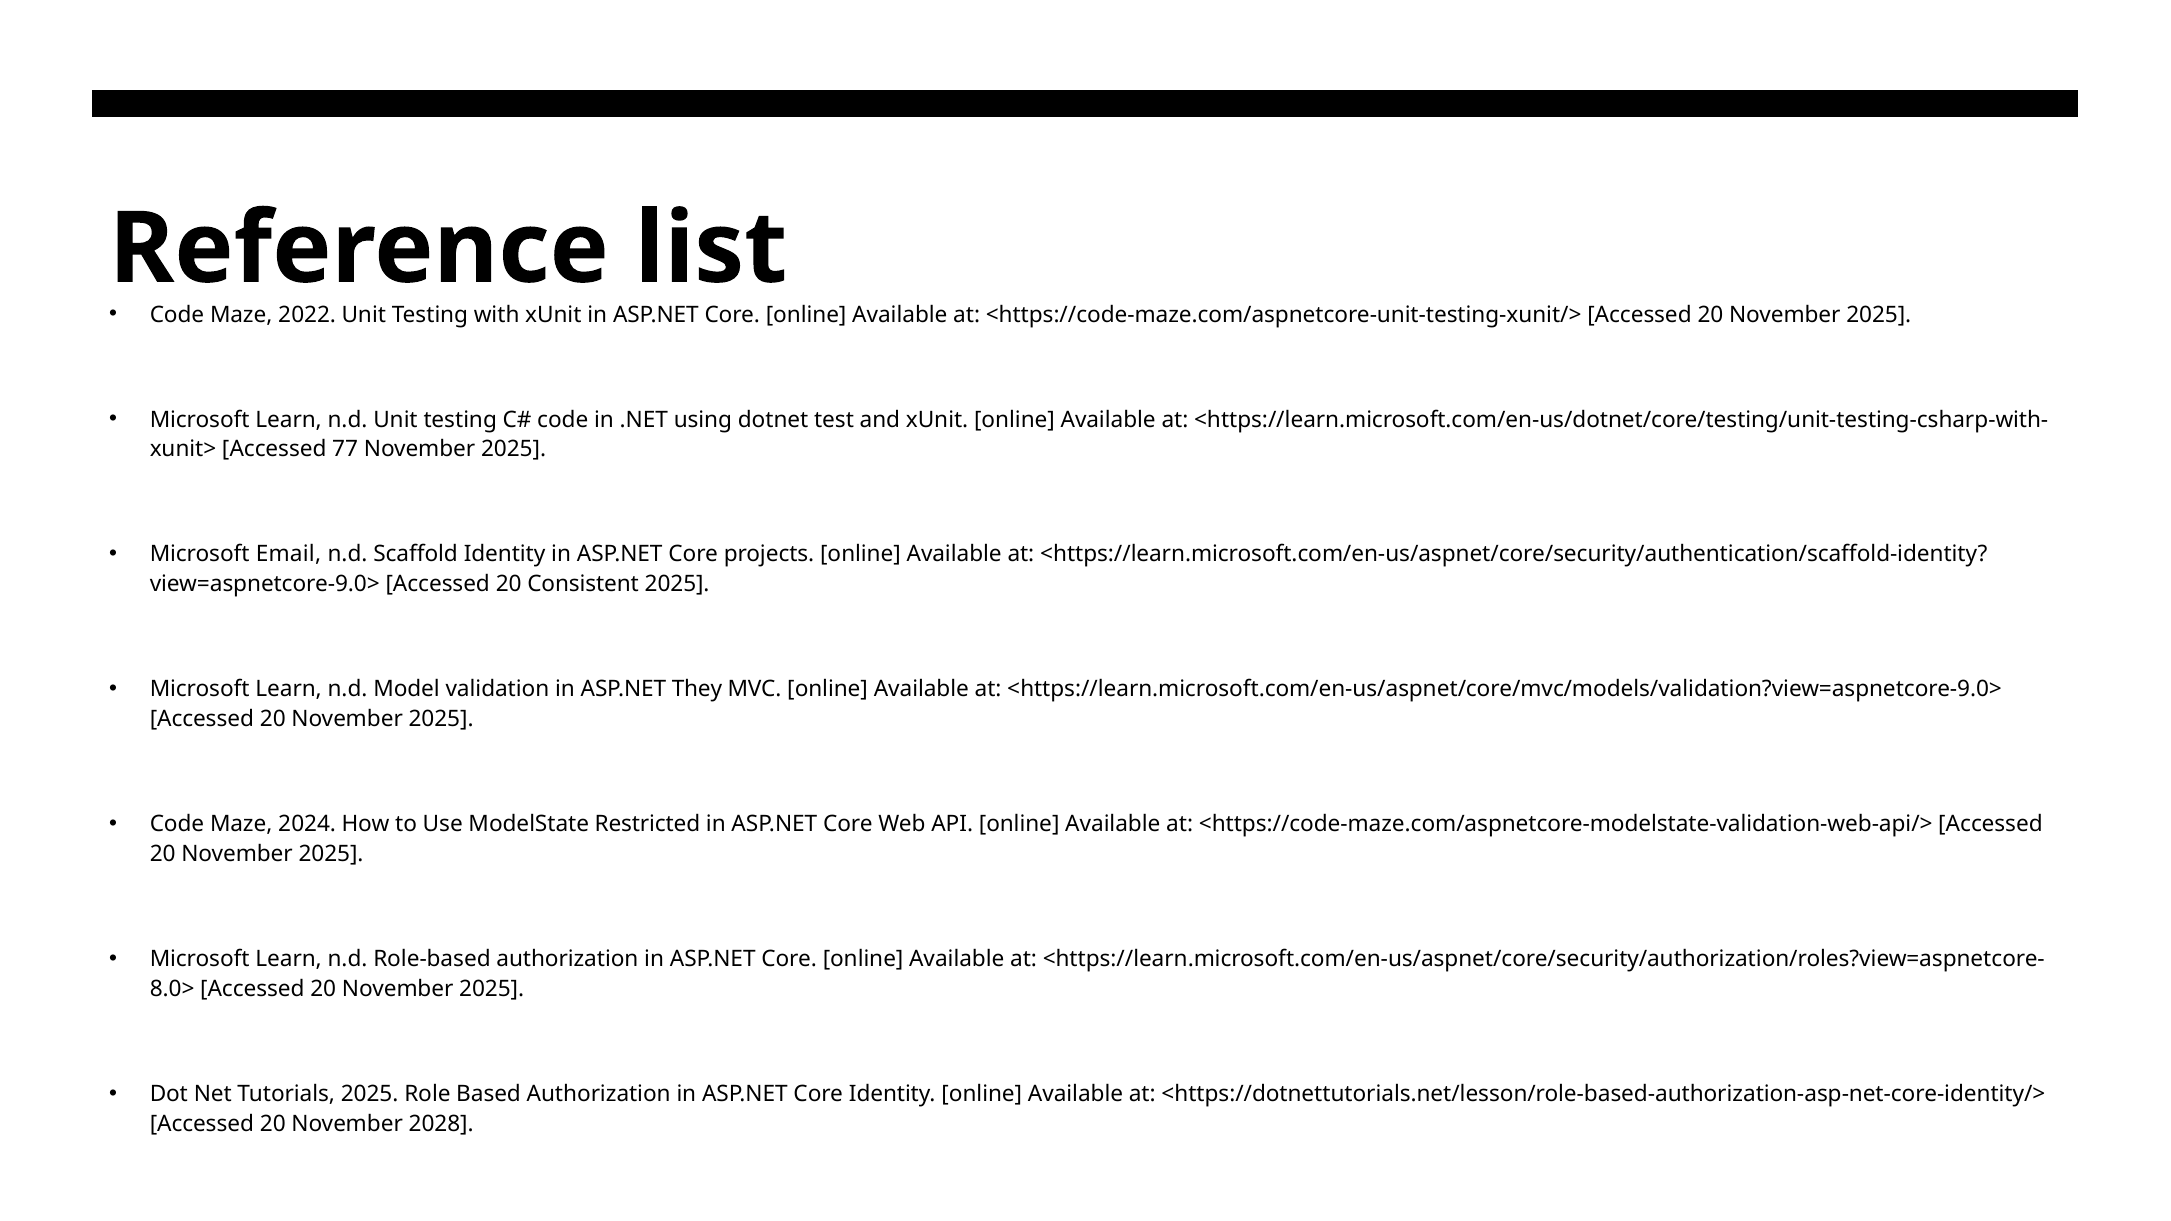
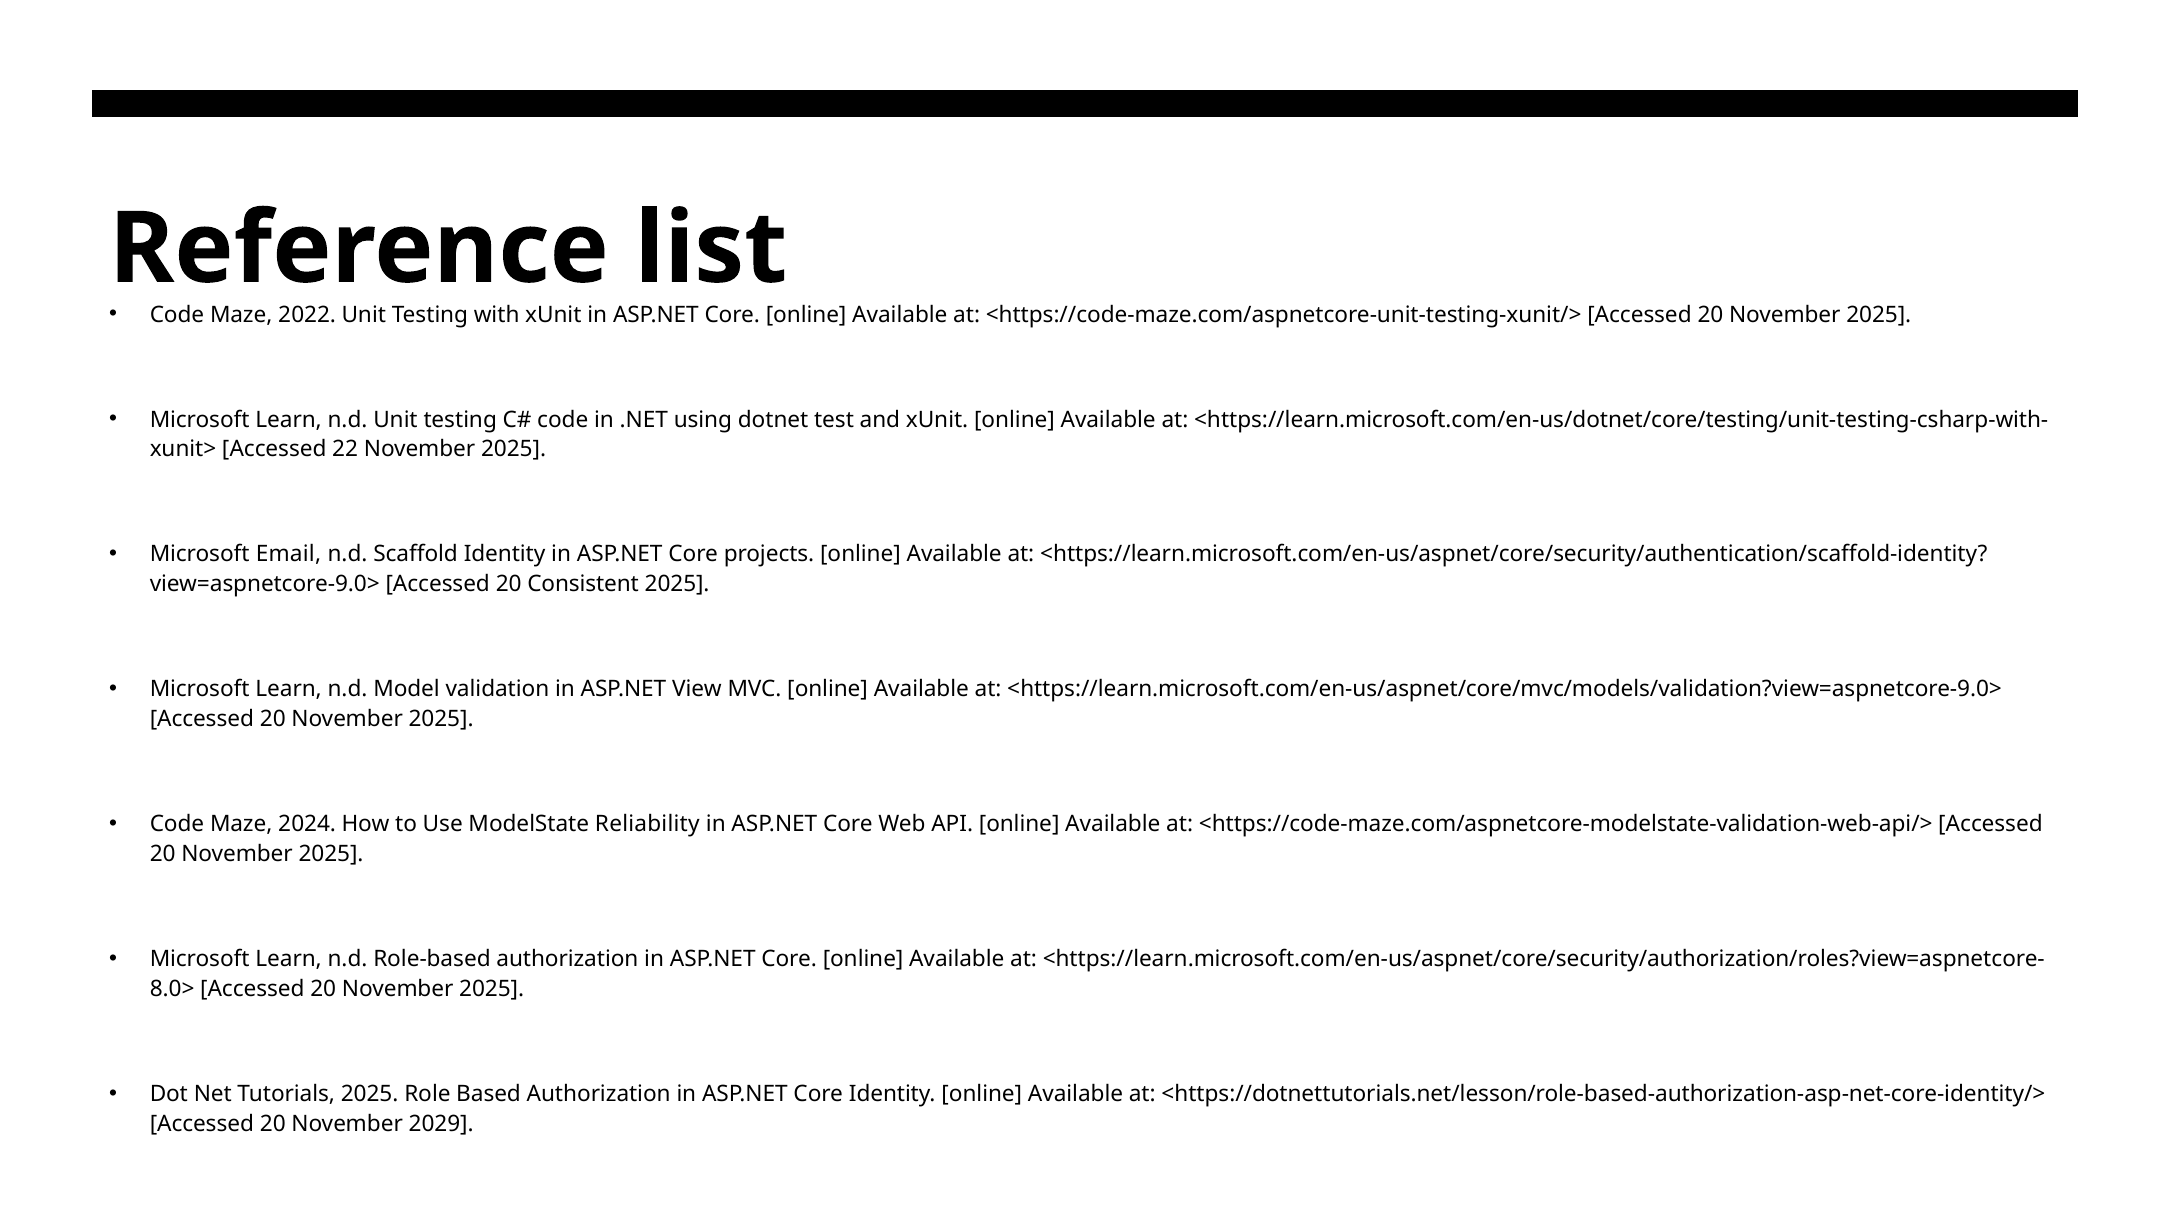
77: 77 -> 22 (345, 450)
They: They -> View (697, 689)
Restricted: Restricted -> Reliability (647, 824)
2028: 2028 -> 2029 (441, 1124)
